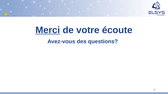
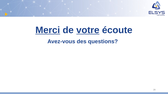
votre underline: none -> present (88, 30)
